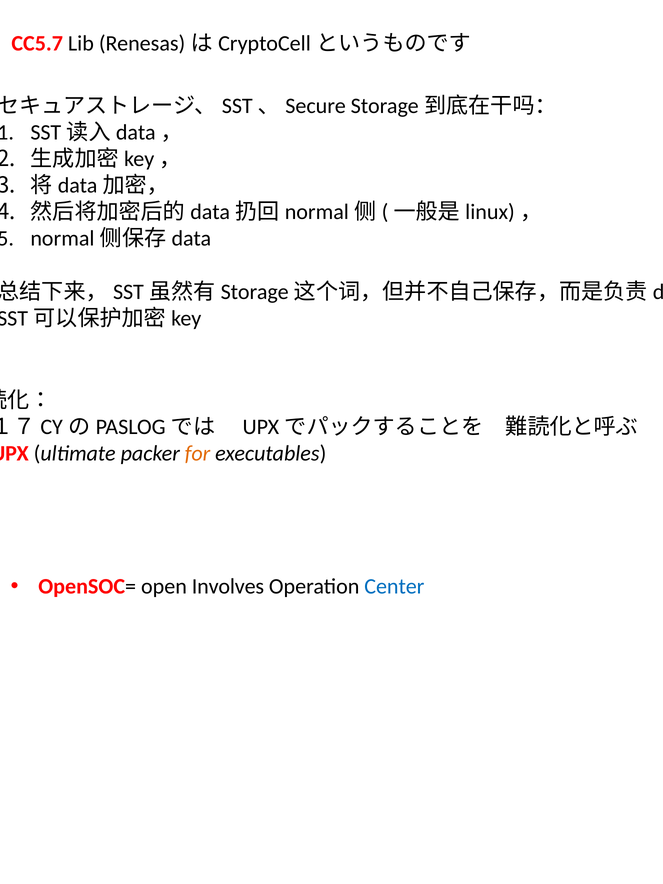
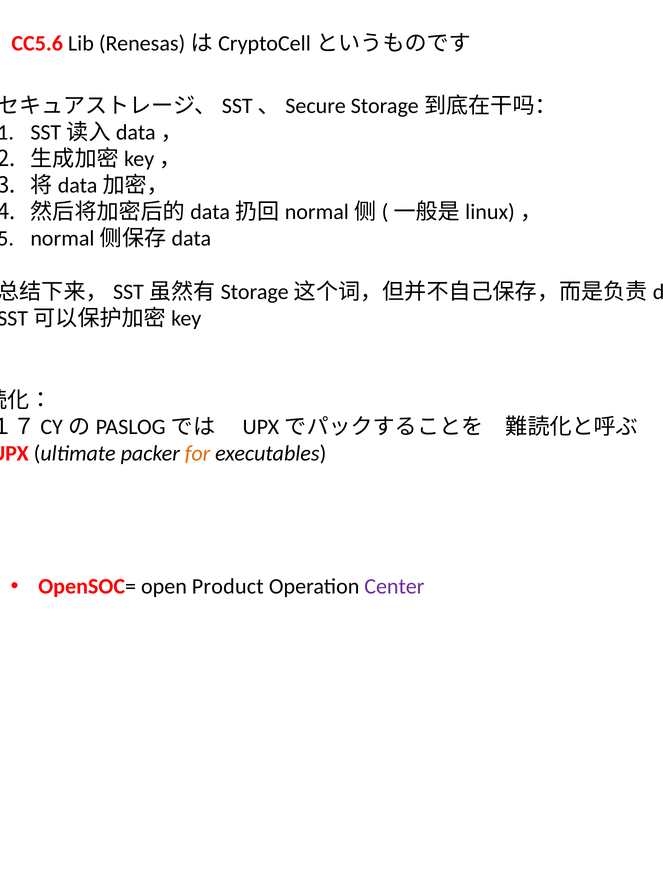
CC5.7: CC5.7 -> CC5.6 (37, 43)
Involves: Involves -> Product (228, 586)
Center colour: blue -> purple (394, 586)
